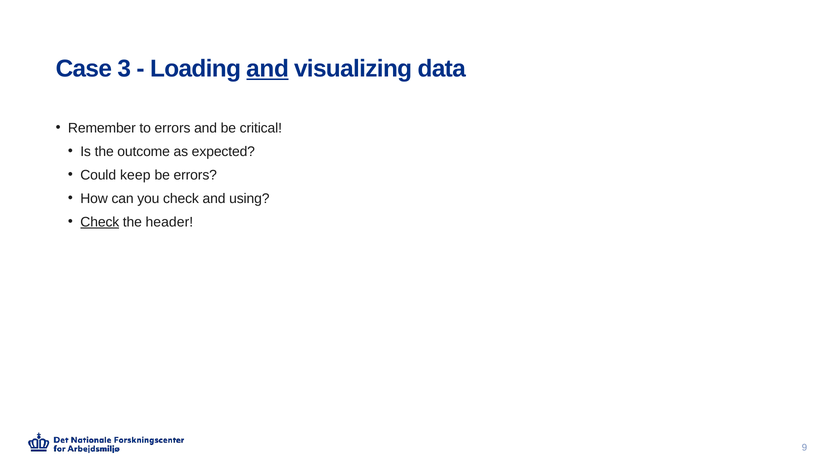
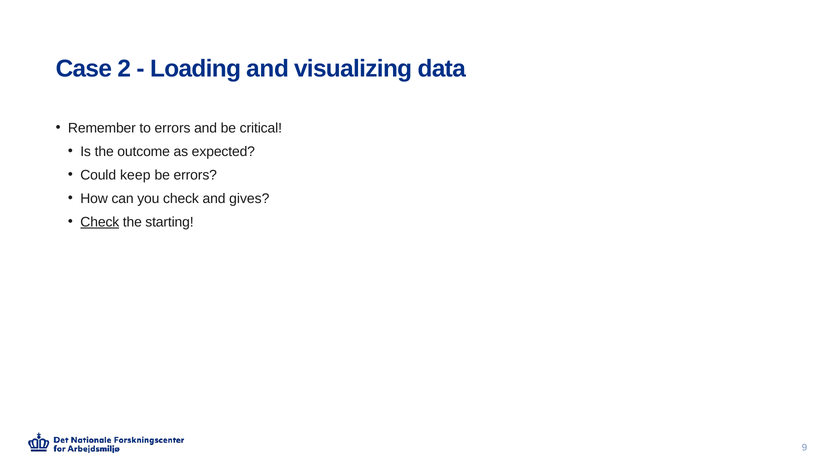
3: 3 -> 2 (124, 69)
and underline: present -> none (268, 69)
using: using -> gives (249, 199)
header: header -> starting (169, 222)
